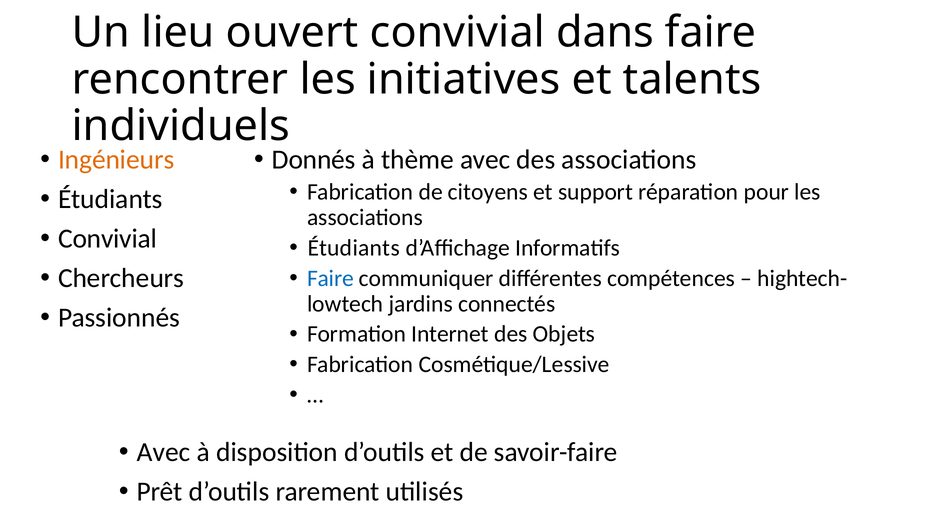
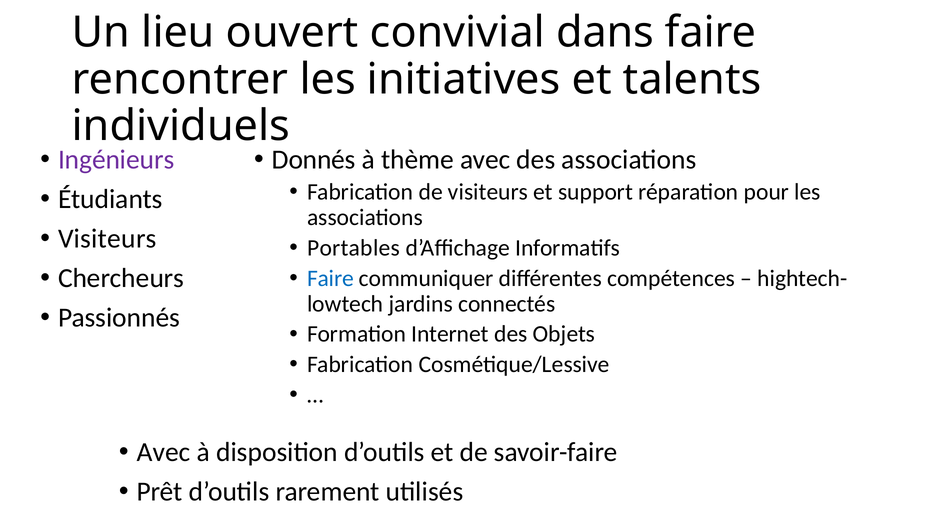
Ingénieurs colour: orange -> purple (116, 159)
de citoyens: citoyens -> visiteurs (488, 192)
Convivial: Convivial -> Visiteurs (107, 238)
Étudiants: Étudiants -> Portables (354, 248)
